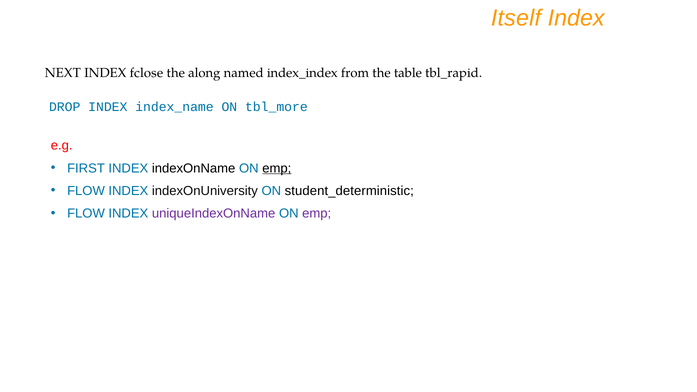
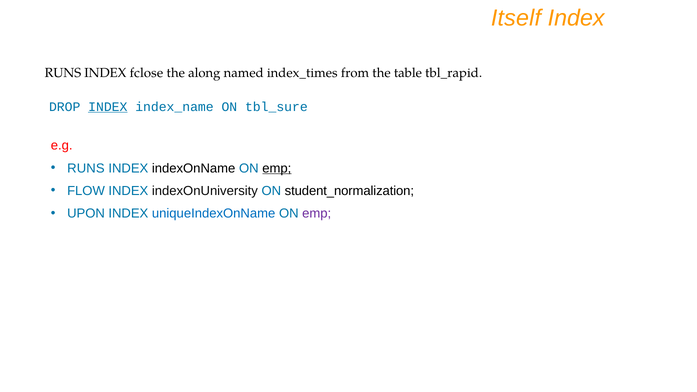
NEXT: NEXT -> RUNS (63, 73)
index_index: index_index -> index_times (302, 73)
INDEX underline: none -> present (108, 107)
tbl_more: tbl_more -> tbl_sure (276, 107)
FIRST: FIRST -> RUNS (86, 168)
student_deterministic: student_deterministic -> student_normalization (349, 191)
FLOW: FLOW -> UPON (86, 214)
uniqueIndexOnName colour: purple -> blue (214, 214)
